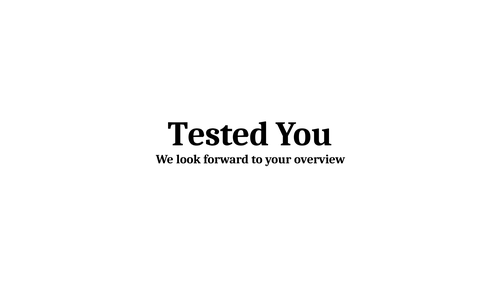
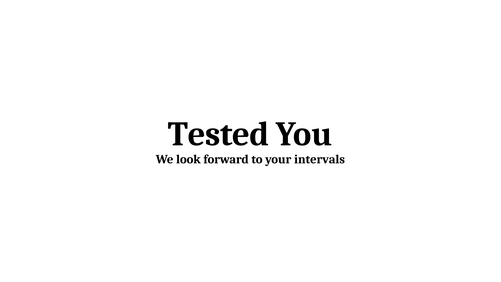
overview: overview -> intervals (320, 159)
